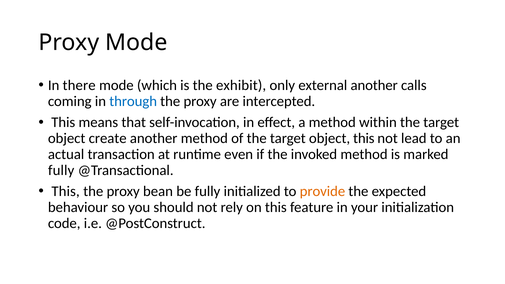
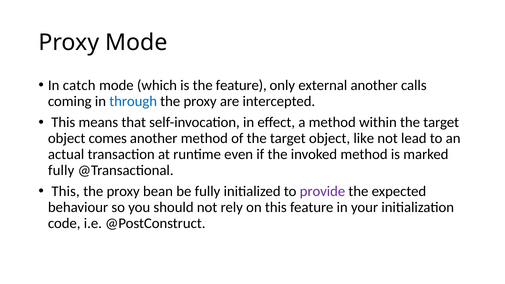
there: there -> catch (79, 85)
the exhibit: exhibit -> feature (241, 85)
create: create -> comes (108, 138)
object this: this -> like (364, 138)
provide colour: orange -> purple (322, 191)
